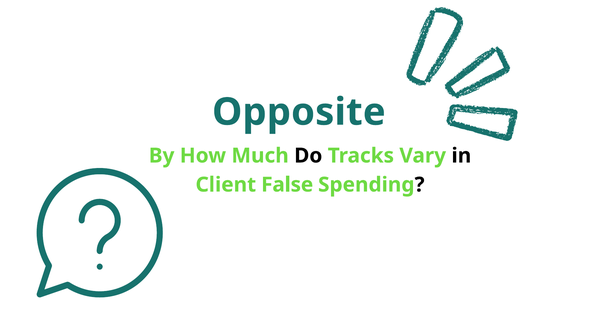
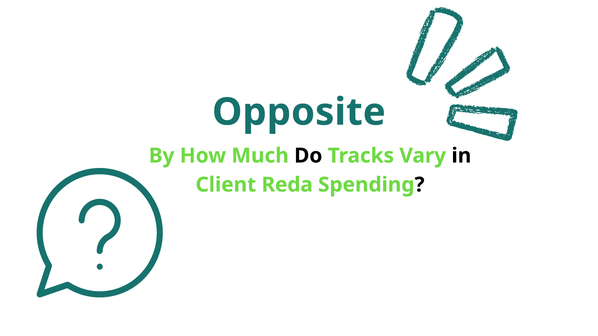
False: False -> Reda (287, 185)
